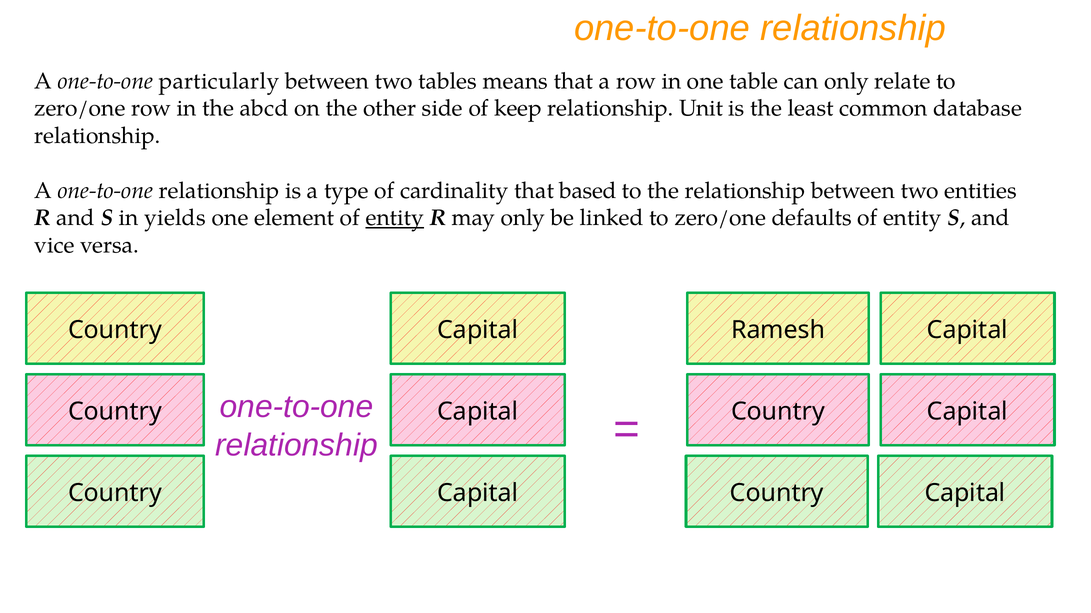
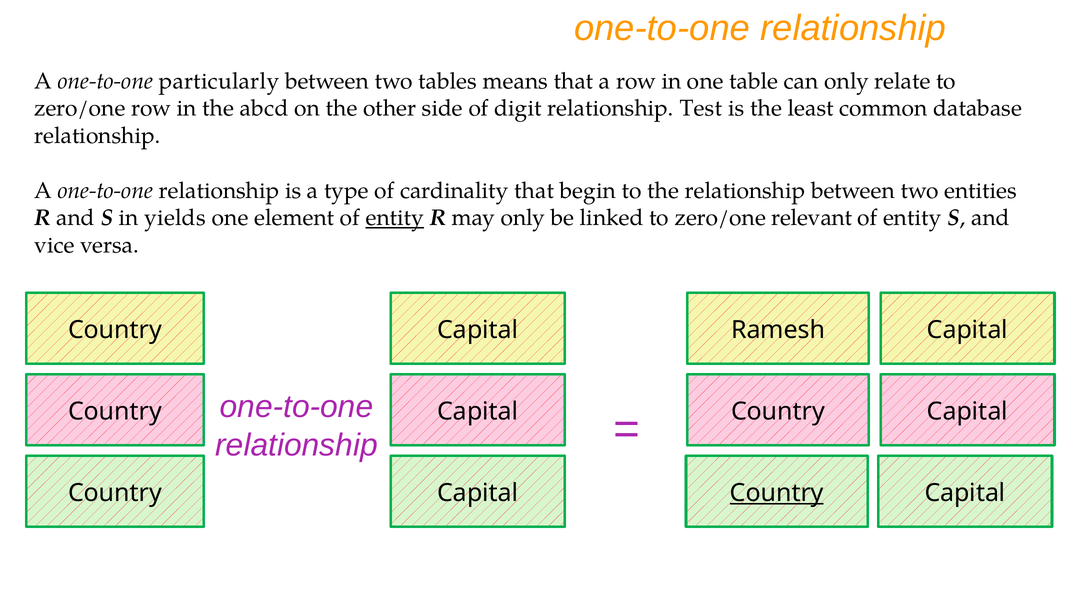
keep: keep -> digit (518, 109)
Unit: Unit -> Test (701, 109)
based: based -> begin (588, 191)
defaults: defaults -> relevant (812, 218)
Country underline: none -> present (777, 494)
